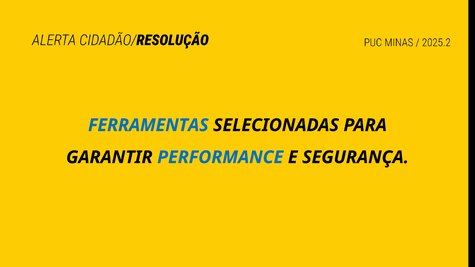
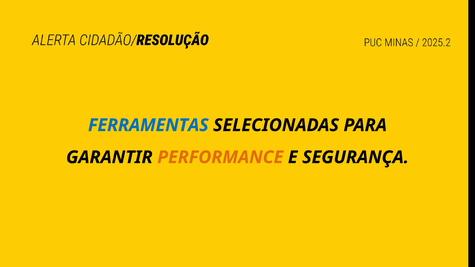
PERFORMANCE colour: blue -> orange (220, 157)
